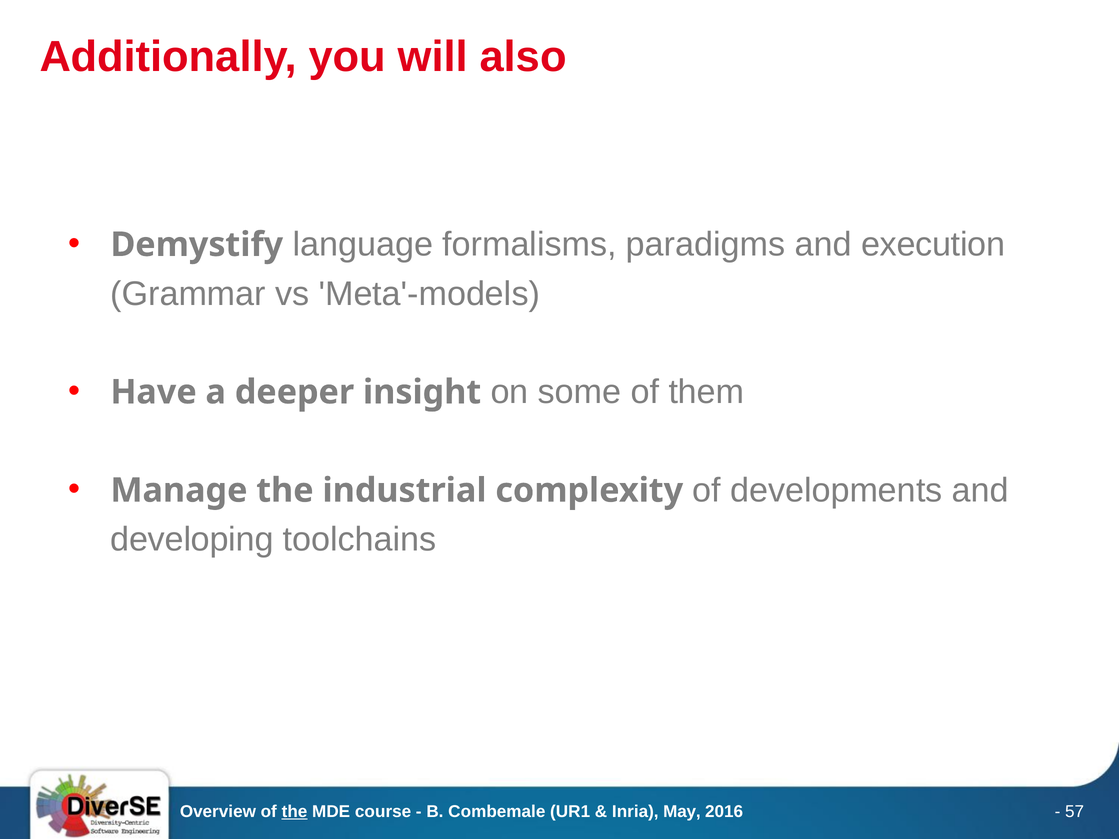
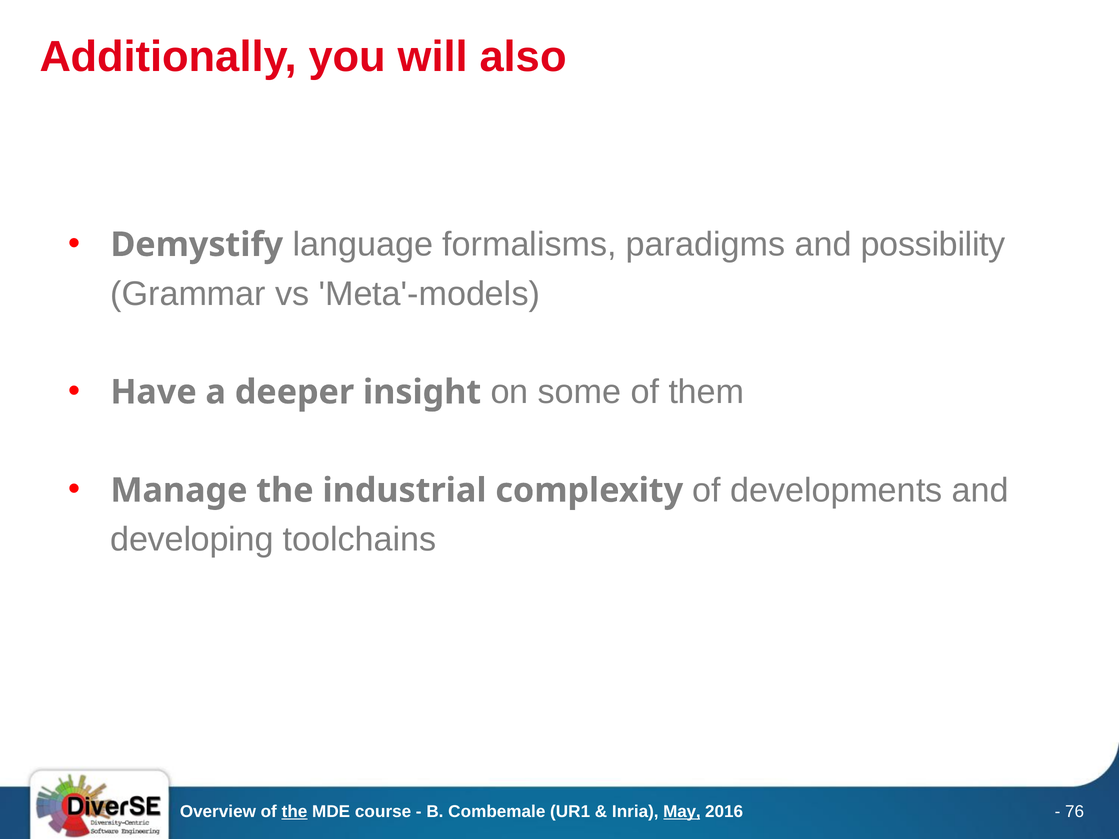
execution: execution -> possibility (933, 245)
May underline: none -> present (682, 812)
57: 57 -> 76 (1075, 812)
